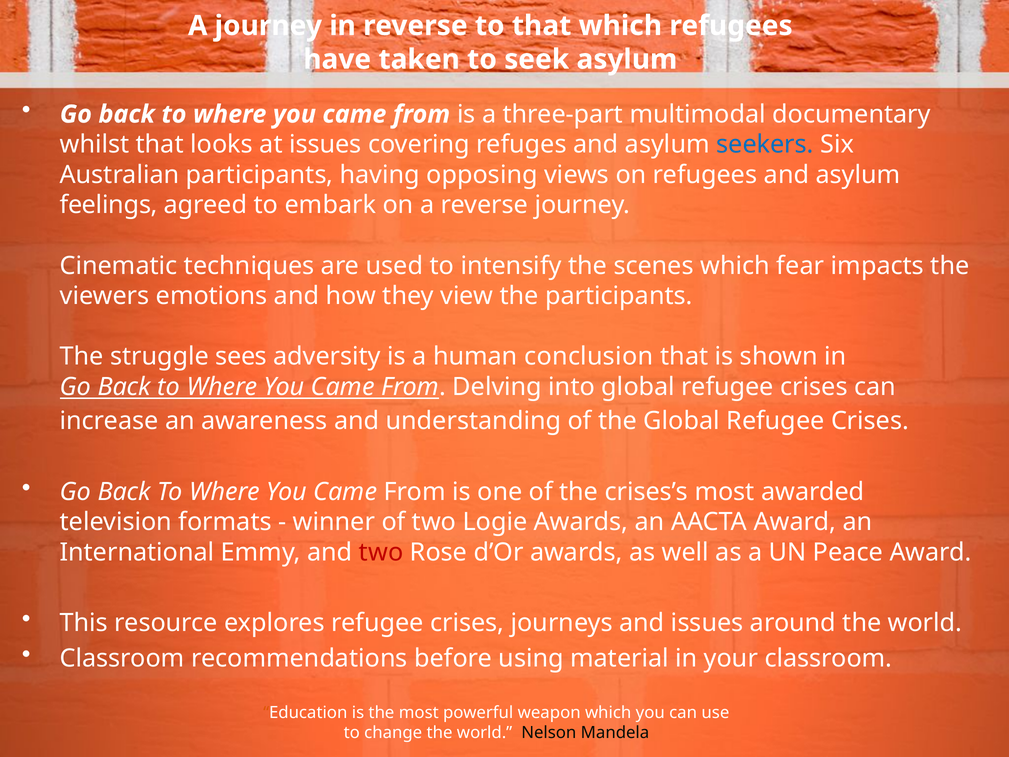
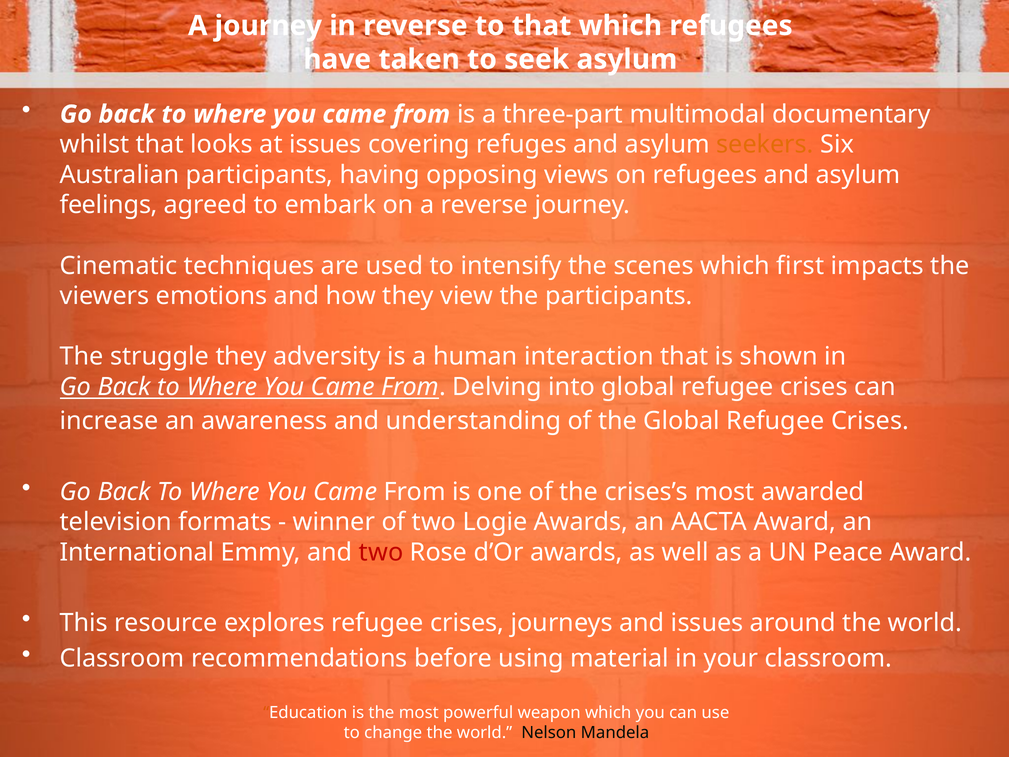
seekers colour: blue -> orange (765, 145)
fear: fear -> first (800, 266)
struggle sees: sees -> they (241, 356)
conclusion: conclusion -> interaction (589, 356)
